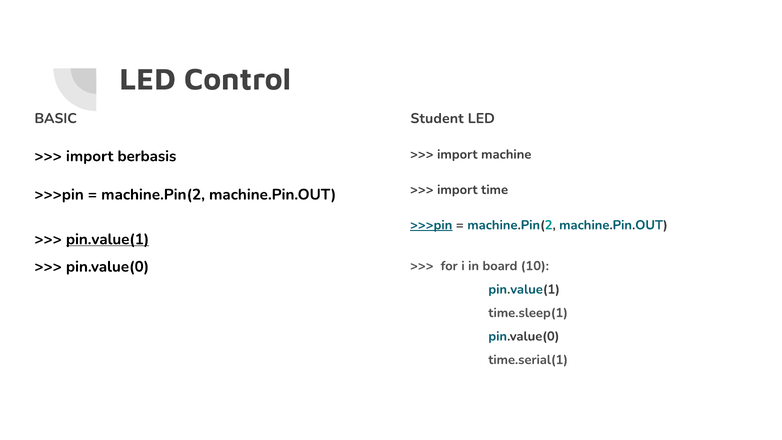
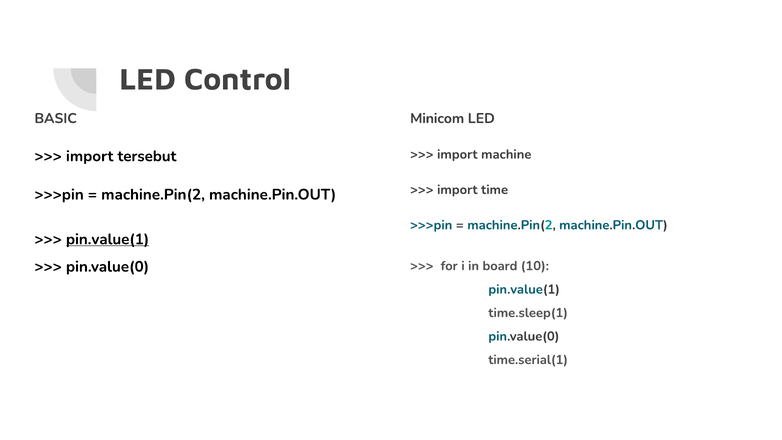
Student: Student -> Minicom (437, 118)
berbasis: berbasis -> tersebut (147, 156)
>>>pin underline: present -> none (431, 225)
